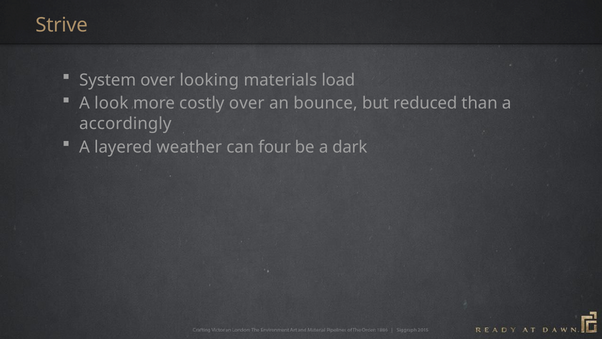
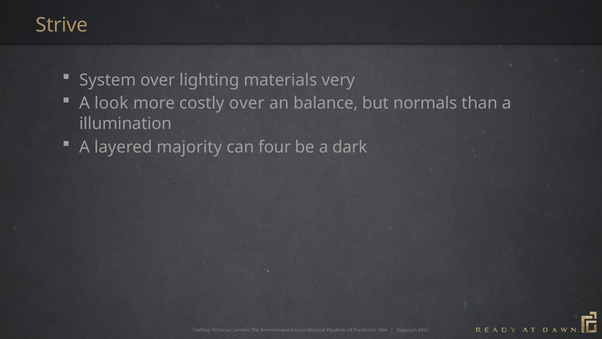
looking: looking -> lighting (209, 80)
load: load -> very (338, 80)
bounce: bounce -> balance (326, 103)
reduced: reduced -> normals (425, 103)
accordingly: accordingly -> illumination (125, 123)
weather: weather -> majority (189, 147)
